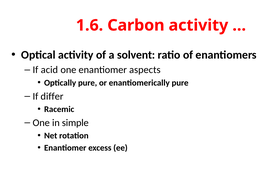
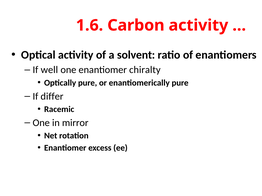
acid: acid -> well (49, 70)
aspects: aspects -> chiralty (145, 70)
simple: simple -> mirror (75, 123)
